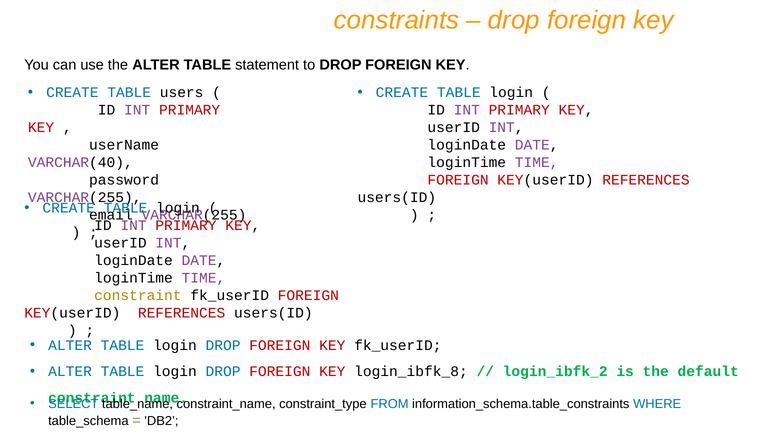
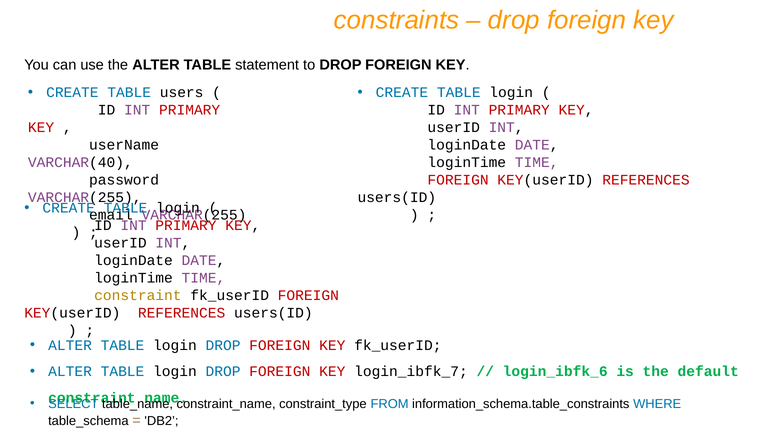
login_ibfk_8: login_ibfk_8 -> login_ibfk_7 (411, 372)
login_ibfk_2: login_ibfk_2 -> login_ibfk_6 (555, 372)
